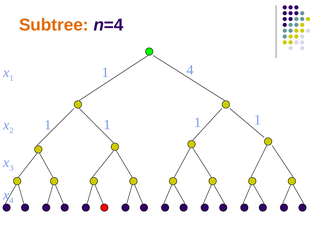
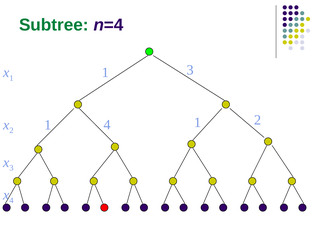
Subtree colour: orange -> green (54, 25)
1 4: 4 -> 3 (190, 70)
1: 1 -> 4 (107, 125)
1: 1 -> 2 (258, 120)
